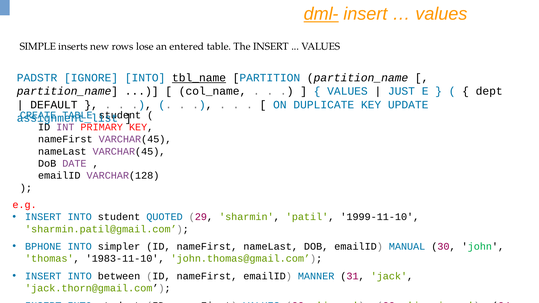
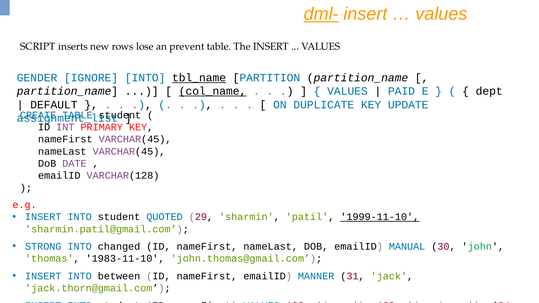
SIMPLE: SIMPLE -> SCRIPT (38, 47)
entered: entered -> prevent (187, 47)
PADSTR: PADSTR -> GENDER (37, 78)
col_name underline: none -> present (213, 91)
JUST: JUST -> PAID (401, 91)
1999-11-10 underline: none -> present (380, 217)
BPHONE: BPHONE -> STRONG (43, 247)
simpler: simpler -> changed (119, 247)
